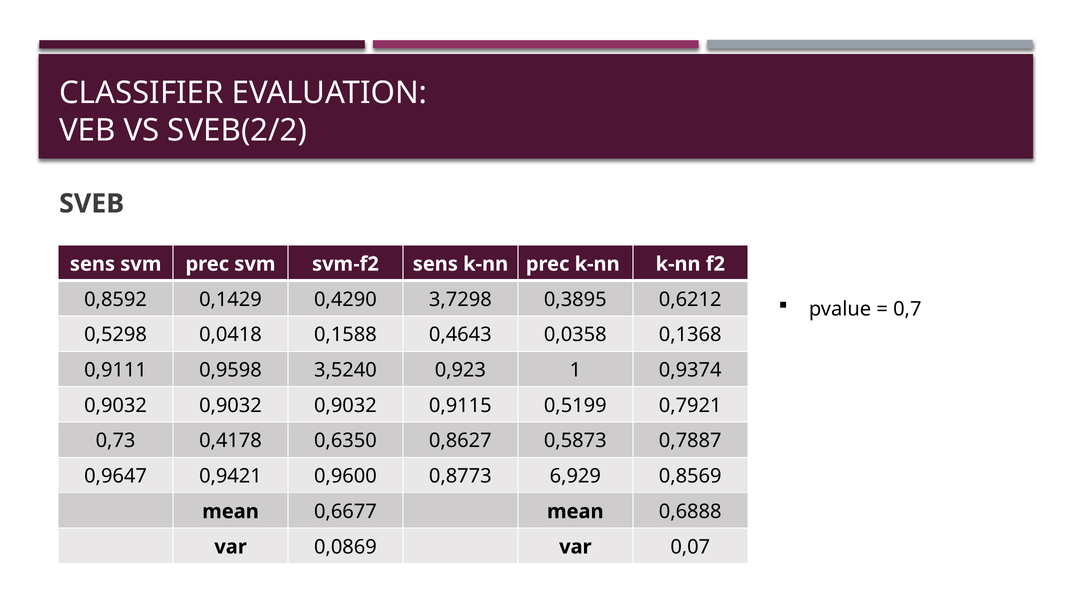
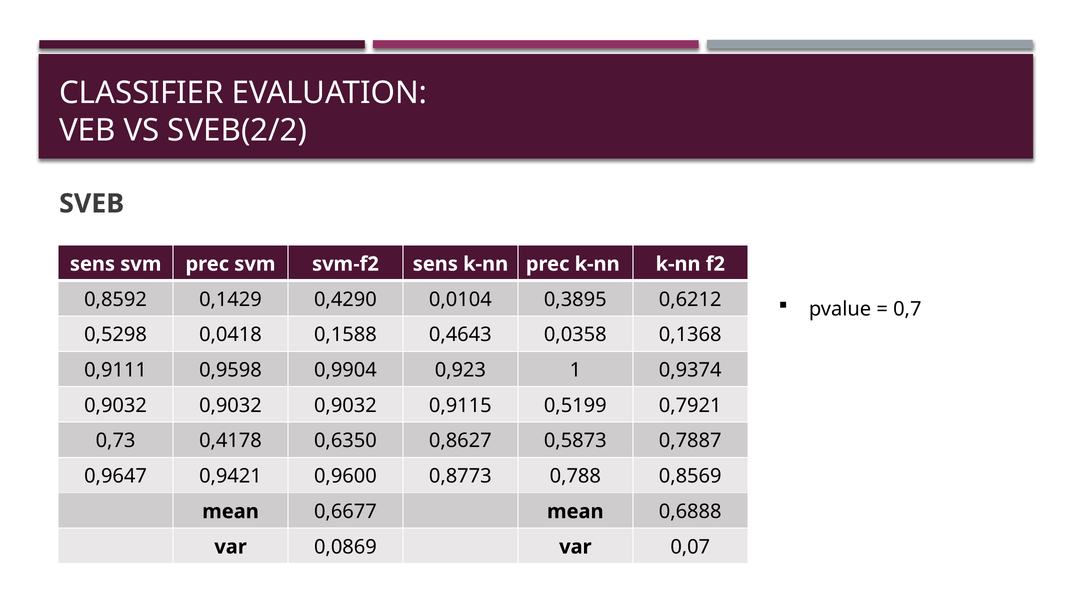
3,7298: 3,7298 -> 0,0104 (460, 299)
3,5240: 3,5240 -> 0,9904 (345, 370)
6,929: 6,929 -> 0,788 (575, 476)
